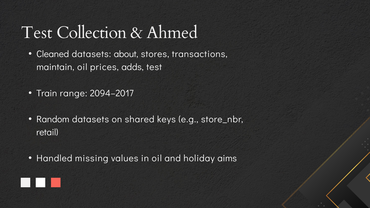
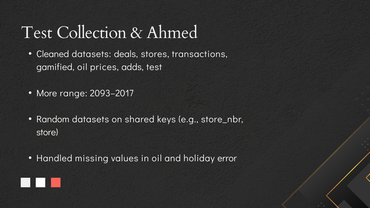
about: about -> deals (126, 54)
maintain: maintain -> gamified (55, 67)
Train: Train -> More (47, 93)
2094–2017: 2094–2017 -> 2093–2017 (112, 93)
retail: retail -> store (47, 132)
aims: aims -> error (227, 158)
